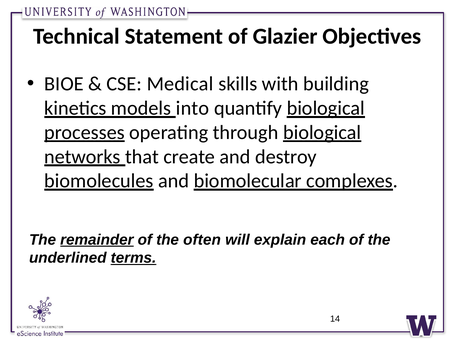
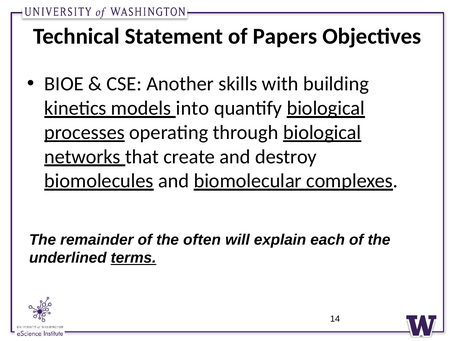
Glazier: Glazier -> Papers (285, 36)
Medical: Medical -> Another (180, 84)
remainder underline: present -> none (97, 240)
